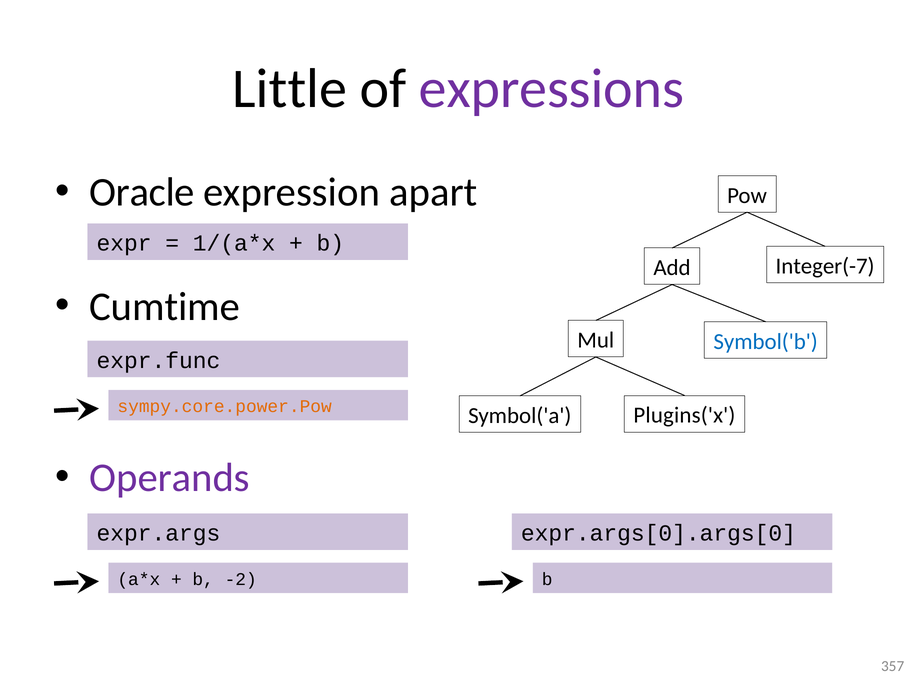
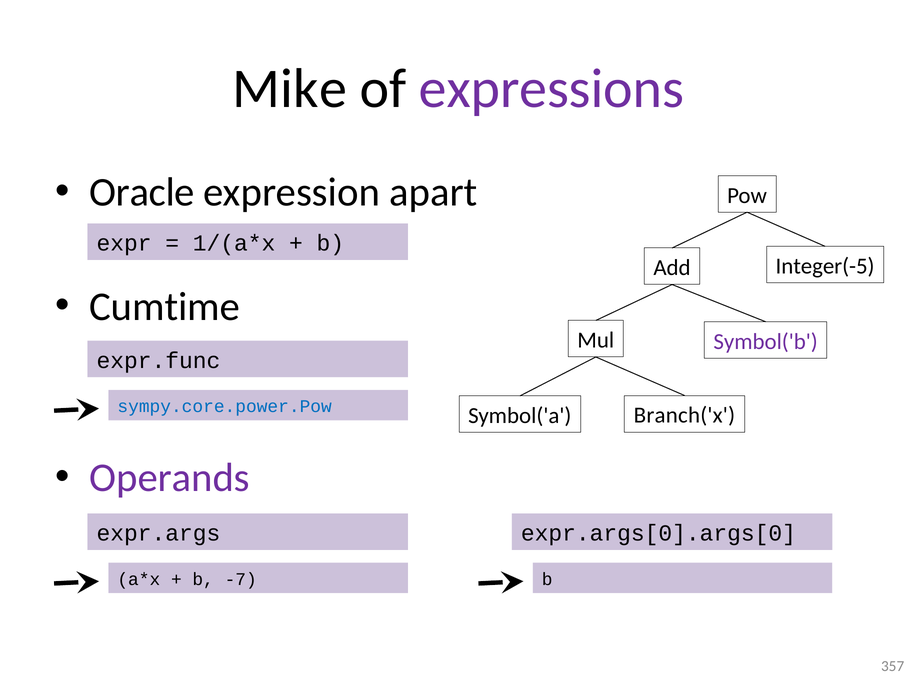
Little: Little -> Mike (290, 89)
Integer(-7: Integer(-7 -> Integer(-5 (825, 266)
Symbol('b colour: blue -> purple (766, 342)
sympy.core.power.Pow colour: orange -> blue (225, 406)
Plugins('x: Plugins('x -> Branch('x (684, 415)
-2: -2 -> -7 (241, 579)
